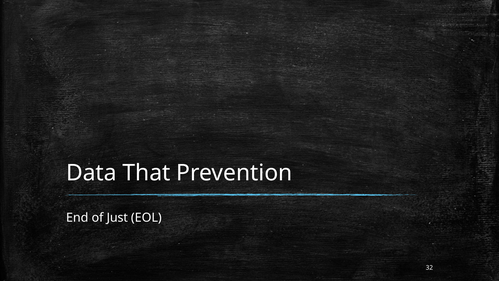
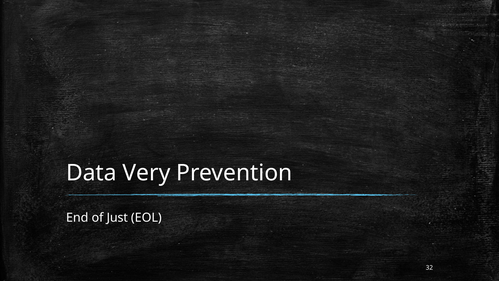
That: That -> Very (146, 173)
